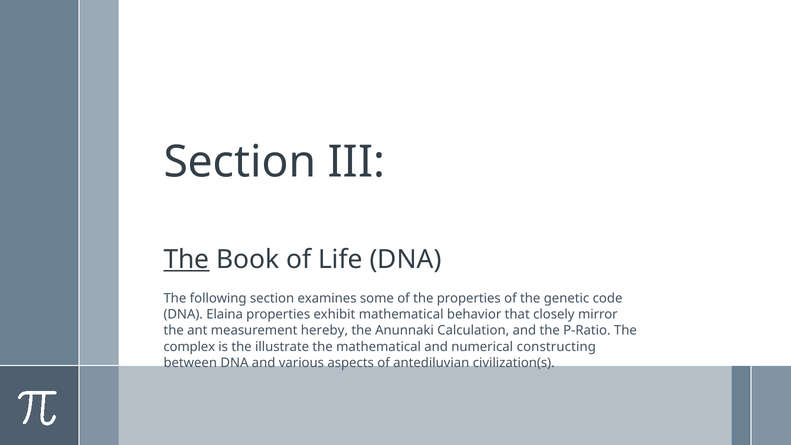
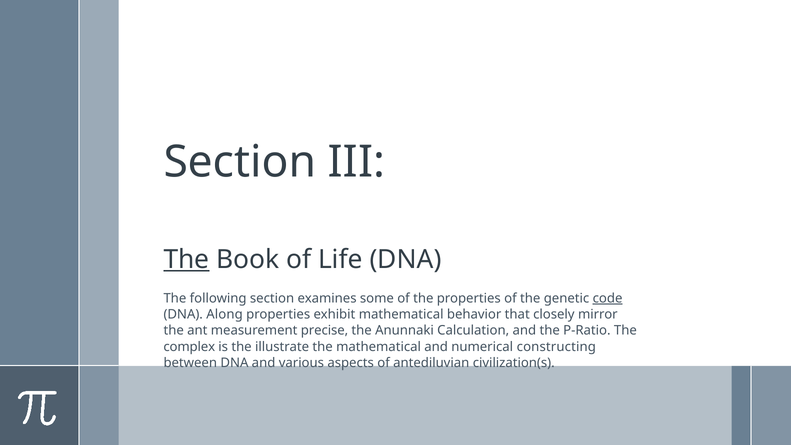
code underline: none -> present (608, 298)
Elaina: Elaina -> Along (224, 314)
hereby: hereby -> precise (325, 331)
